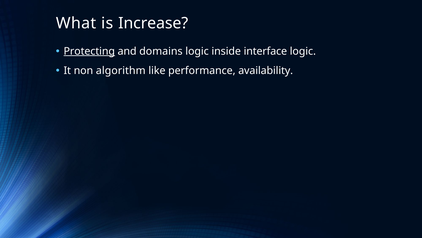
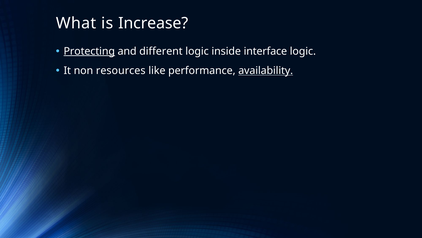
domains: domains -> different (161, 51)
algorithm: algorithm -> resources (121, 70)
availability underline: none -> present (266, 70)
